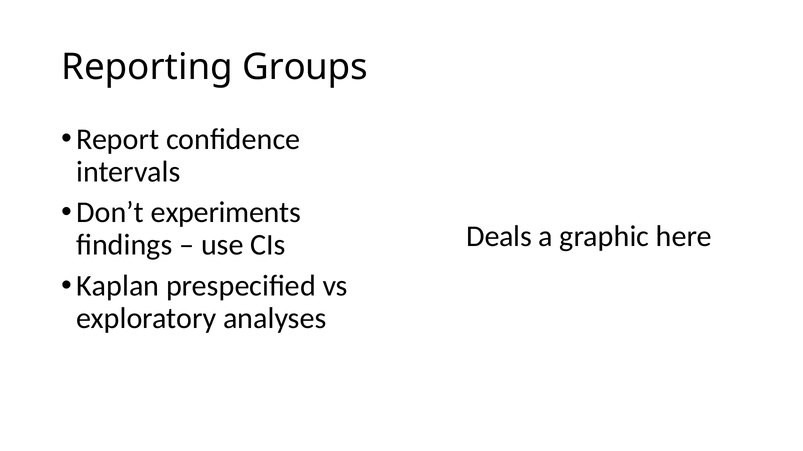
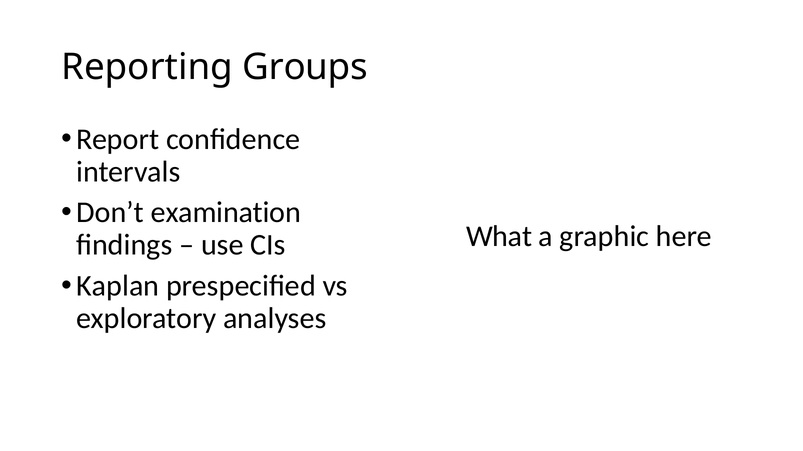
experiments: experiments -> examination (226, 213)
Deals: Deals -> What (499, 237)
